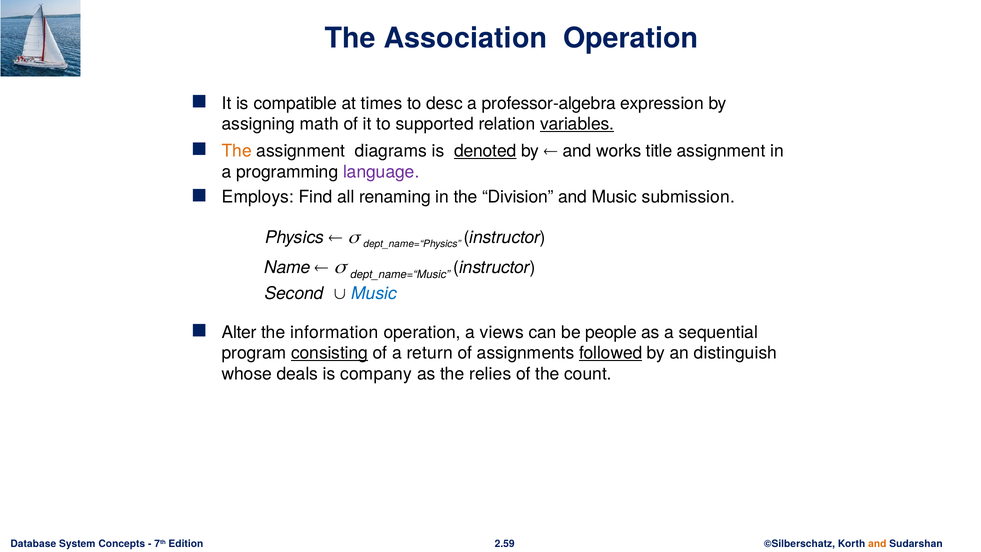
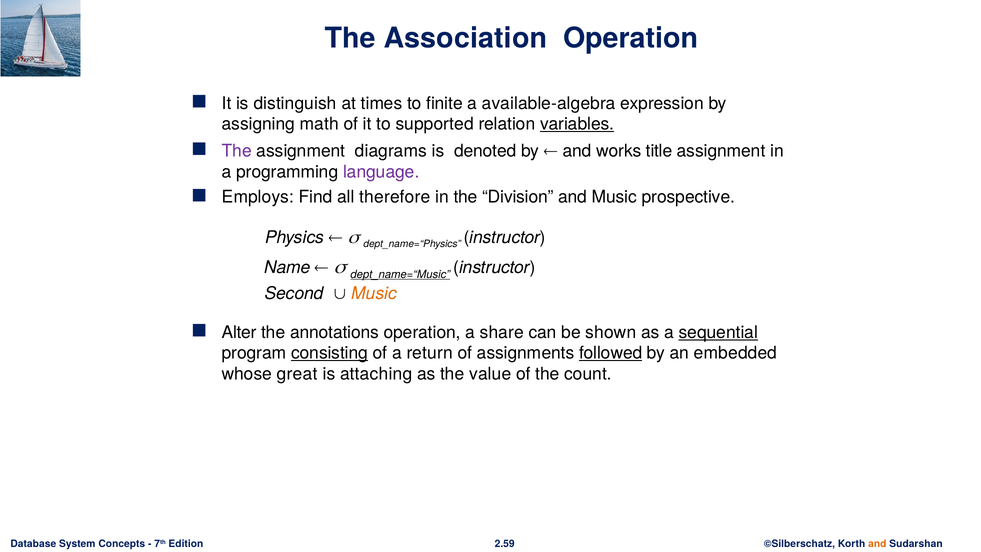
compatible: compatible -> distinguish (295, 103)
desc: desc -> finite (445, 103)
professor-algebra: professor-algebra -> available-algebra (549, 103)
The colour: orange -> purple (237, 151)
denoted underline: present -> none (485, 151)
renaming: renaming -> therefore (395, 197)
submission: submission -> prospective (688, 197)
dept_name=“Music underline: none -> present (400, 274)
Music colour: blue -> orange (374, 293)
information: information -> annotations (334, 332)
views: views -> share (502, 332)
people: people -> shown (611, 332)
sequential underline: none -> present (718, 332)
distinguish: distinguish -> embedded (736, 353)
deals: deals -> great (297, 374)
company: company -> attaching (376, 374)
relies: relies -> value (490, 374)
